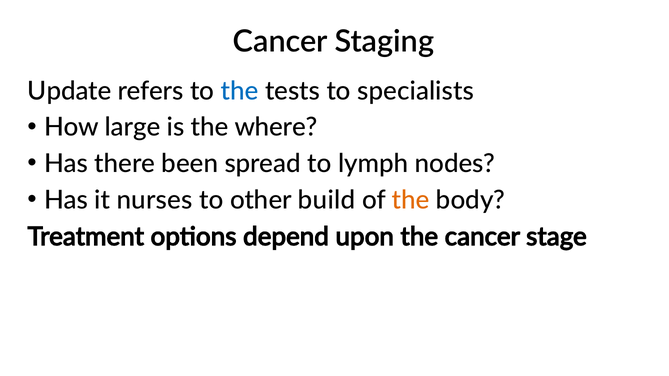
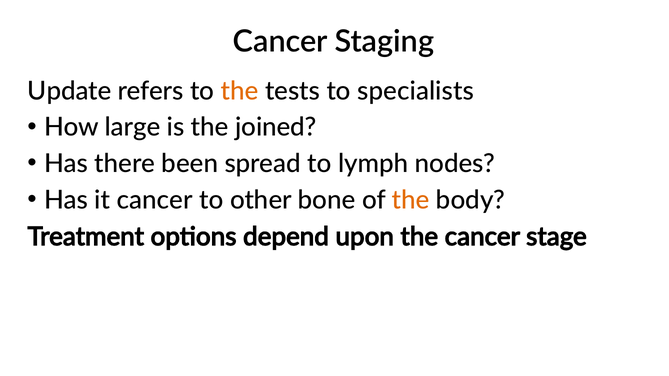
the colour: blue -> orange (240, 91)
where: where -> joined (276, 128)
it nurses: nurses -> cancer (155, 200)
build: build -> bone (327, 200)
